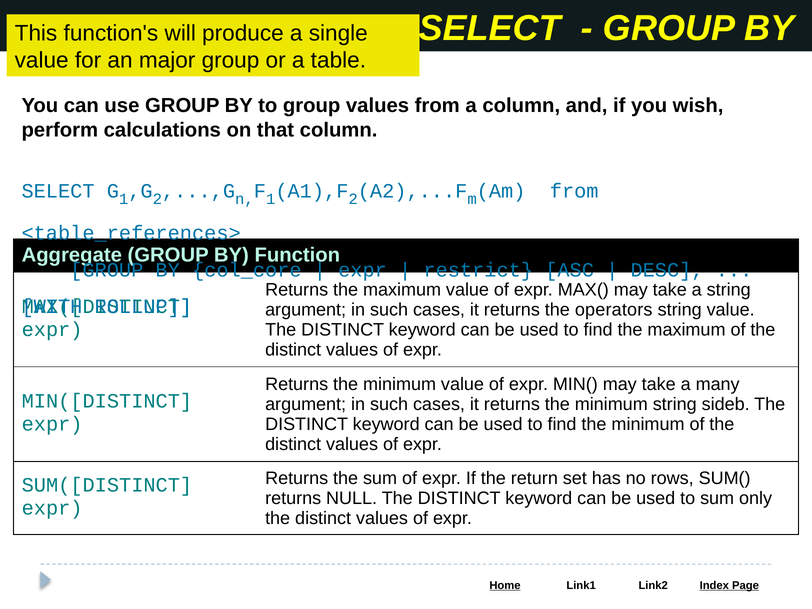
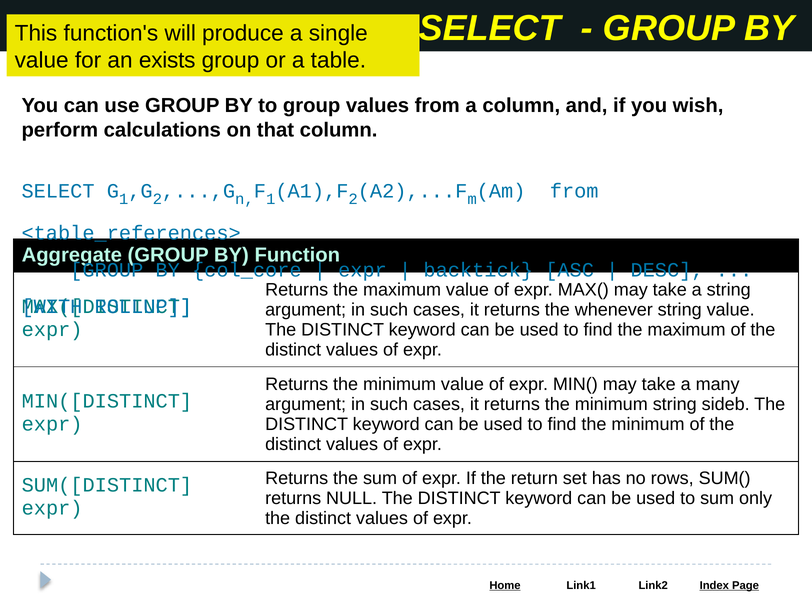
major: major -> exists (167, 60)
restrict: restrict -> backtick (478, 270)
operators: operators -> whenever (614, 310)
